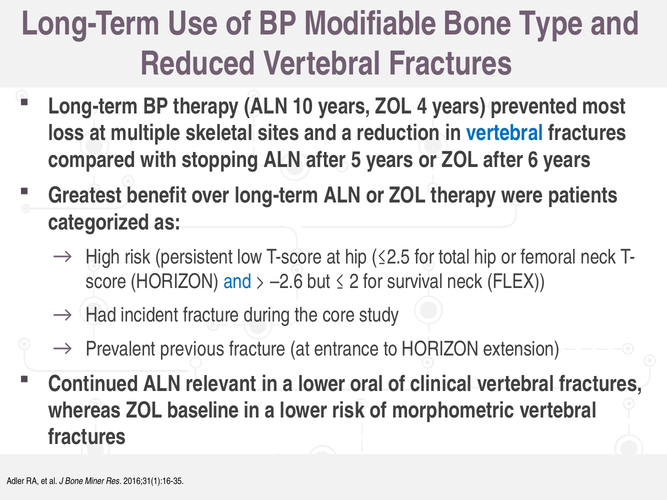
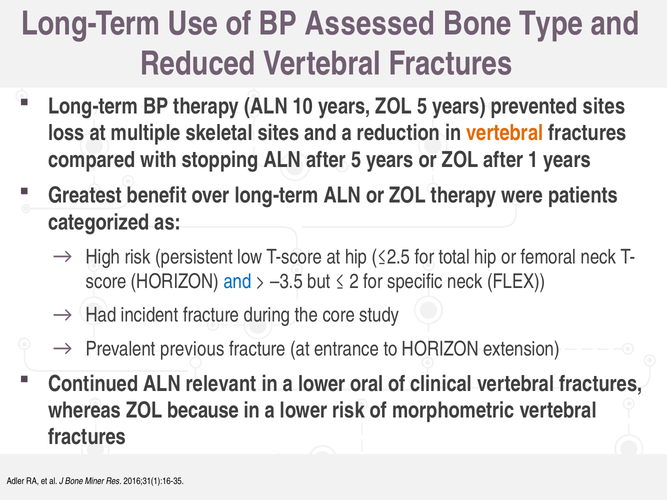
Modifiable: Modifiable -> Assessed (370, 24)
ZOL 4: 4 -> 5 (422, 106)
prevented most: most -> sites (604, 106)
vertebral colour: blue -> orange (505, 133)
6: 6 -> 1 (533, 160)
–2.6: –2.6 -> –3.5 (287, 282)
survival: survival -> specific (415, 282)
baseline: baseline -> because (203, 411)
